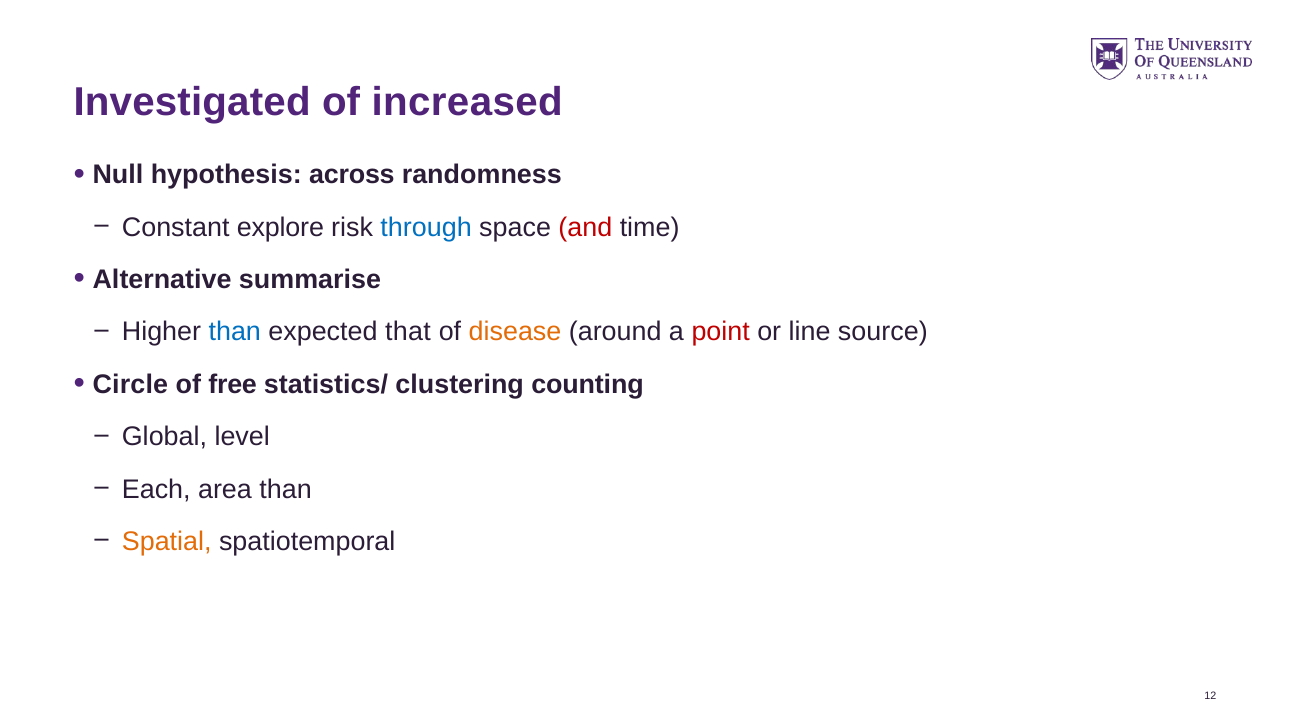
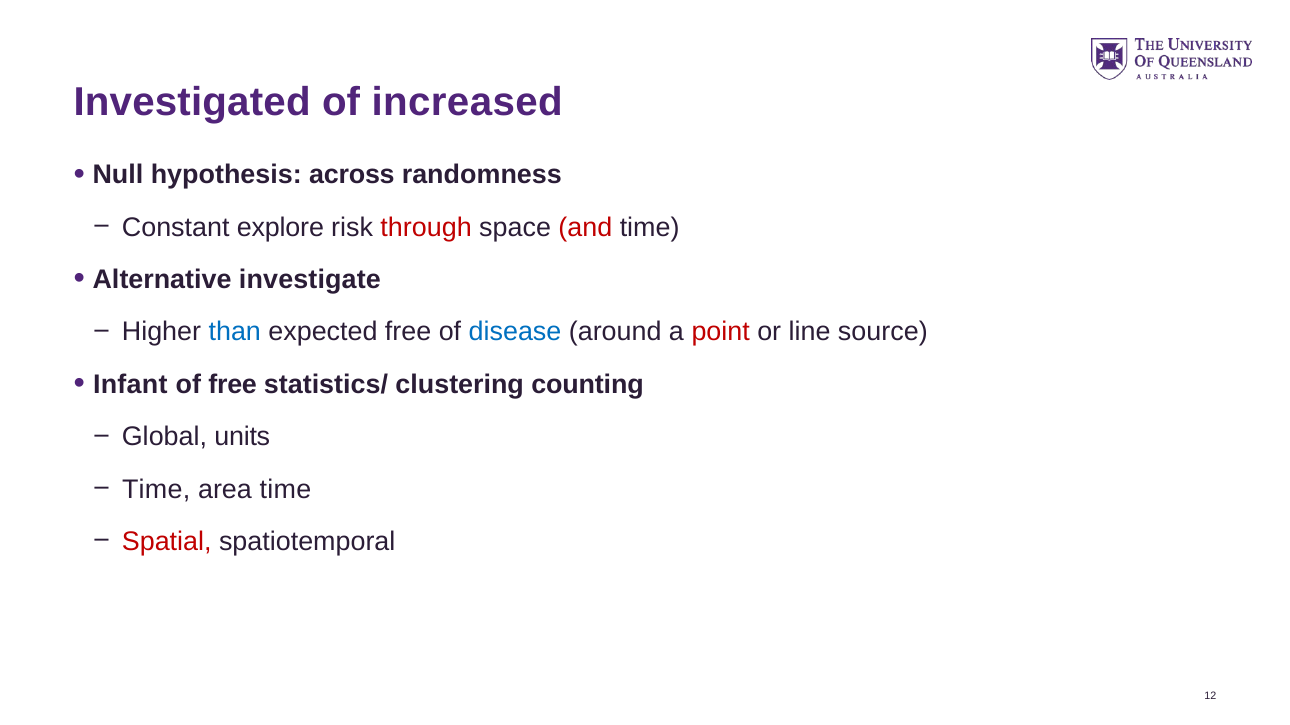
through colour: blue -> red (426, 228)
summarise: summarise -> investigate (310, 280)
expected that: that -> free (408, 332)
disease colour: orange -> blue (515, 332)
Circle: Circle -> Infant (130, 385)
level: level -> units (242, 437)
Each: Each -> Time (156, 490)
area than: than -> time (285, 490)
Spatial colour: orange -> red (167, 542)
